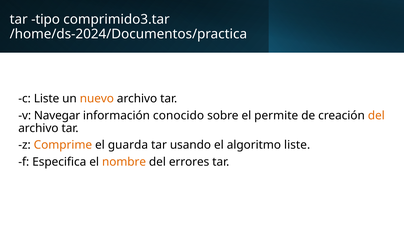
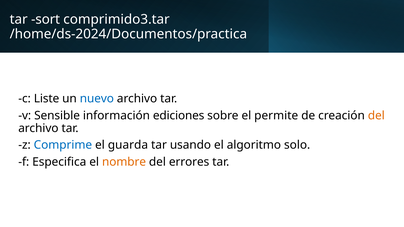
tipo: tipo -> sort (46, 20)
nuevo colour: orange -> blue (97, 99)
Navegar: Navegar -> Sensible (57, 116)
conocido: conocido -> ediciones (179, 116)
Comprime colour: orange -> blue (63, 145)
algoritmo liste: liste -> solo (297, 145)
